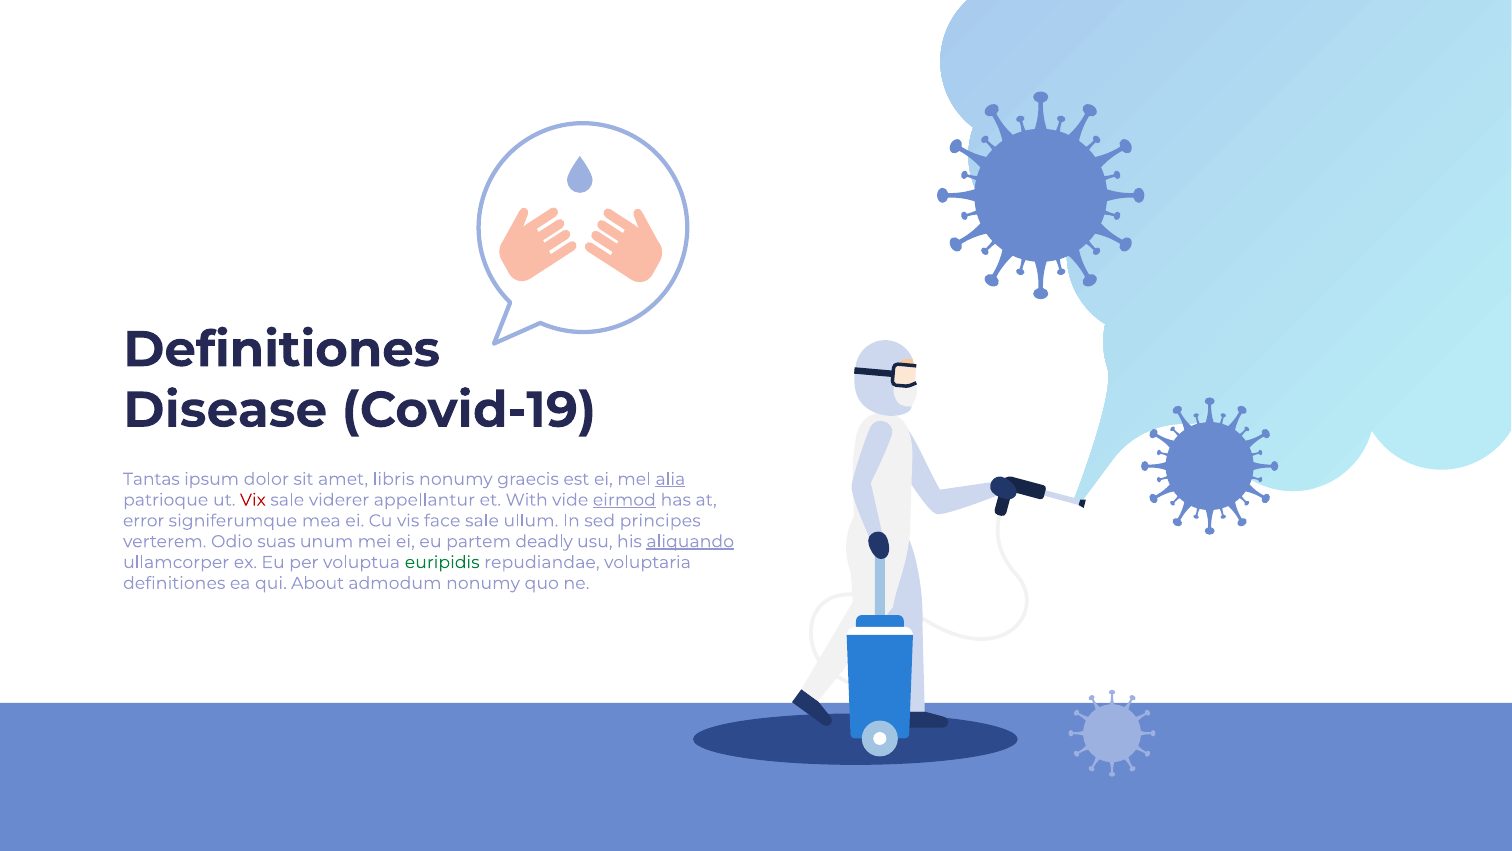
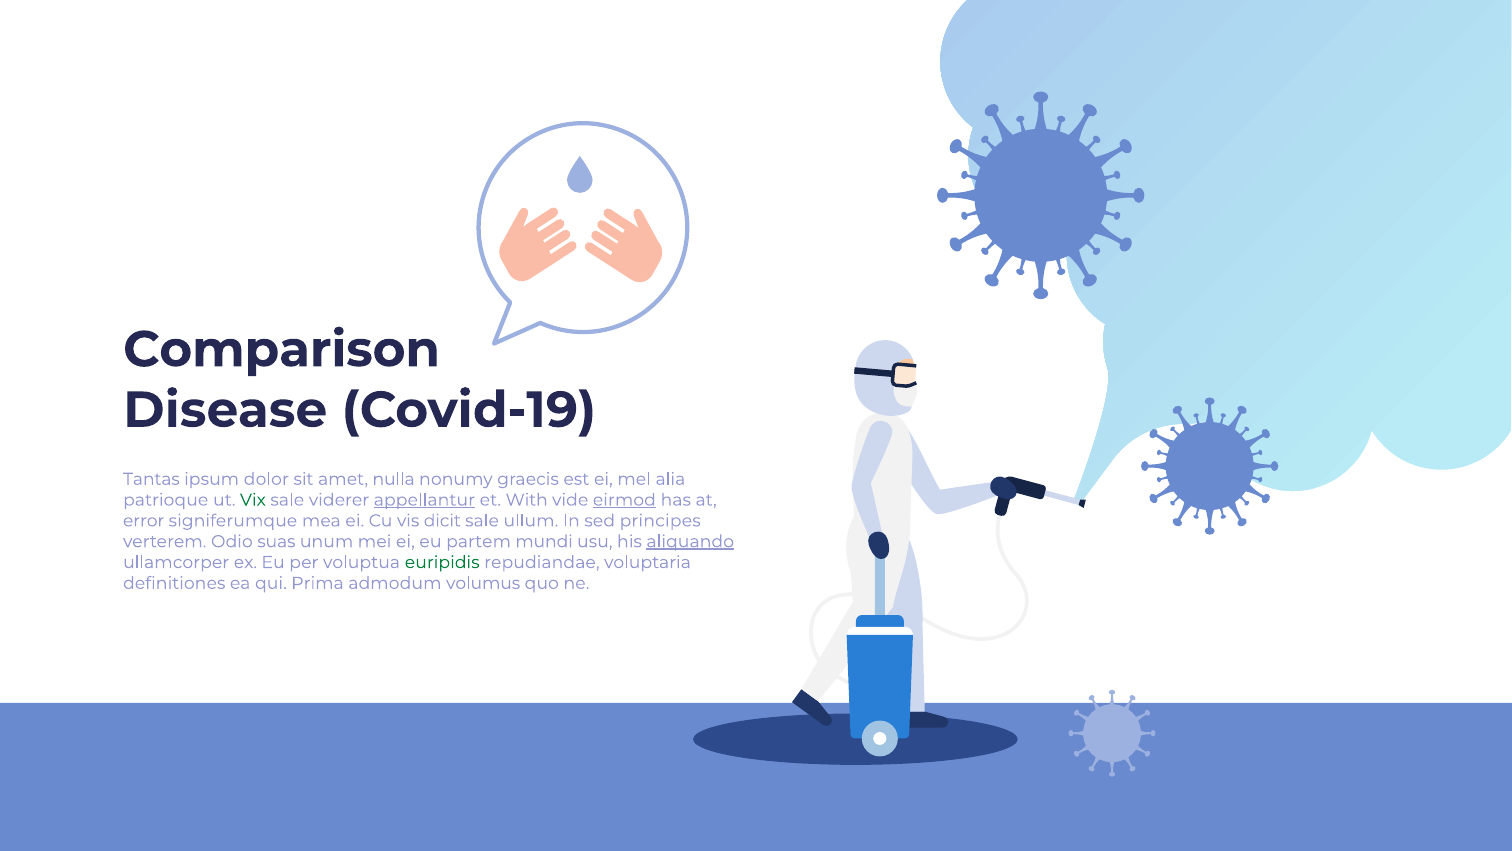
Definitiones: Definitiones -> Comparison (282, 349)
libris: libris -> nulla (394, 479)
alia underline: present -> none (670, 479)
Vix colour: red -> green (253, 500)
appellantur underline: none -> present (424, 500)
face: face -> dicit (442, 520)
deadly: deadly -> mundi (544, 541)
About: About -> Prima (317, 583)
admodum nonumy: nonumy -> volumus (483, 583)
